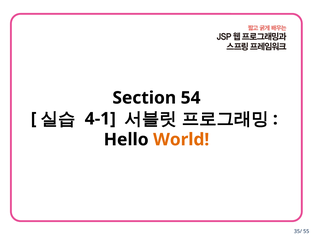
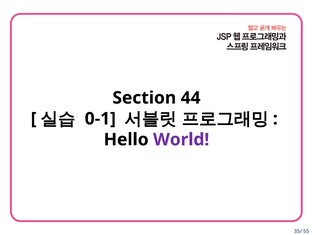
54: 54 -> 44 (191, 98)
4-1: 4-1 -> 0-1 (100, 119)
World colour: orange -> purple (181, 139)
